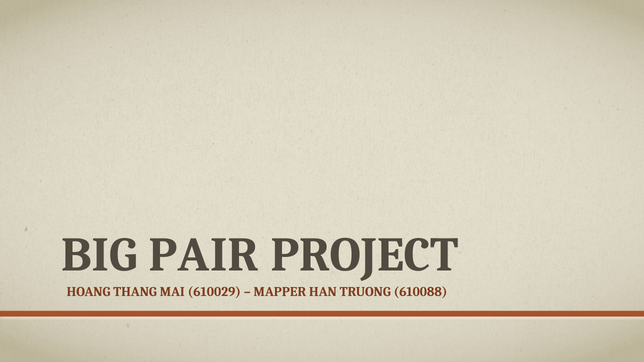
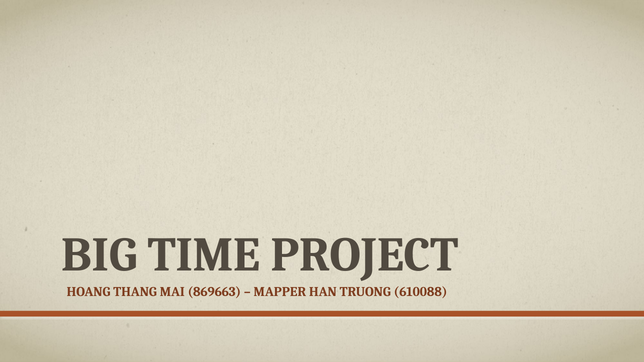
PAIR: PAIR -> TIME (204, 255)
610029: 610029 -> 869663 (214, 292)
